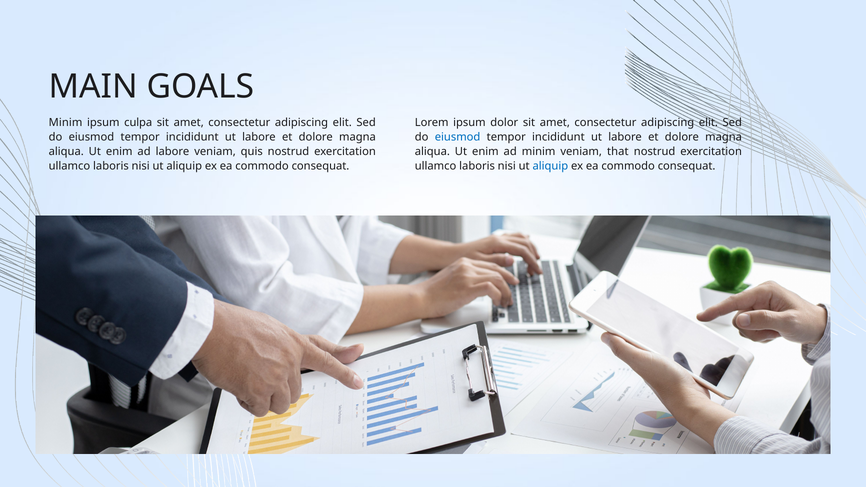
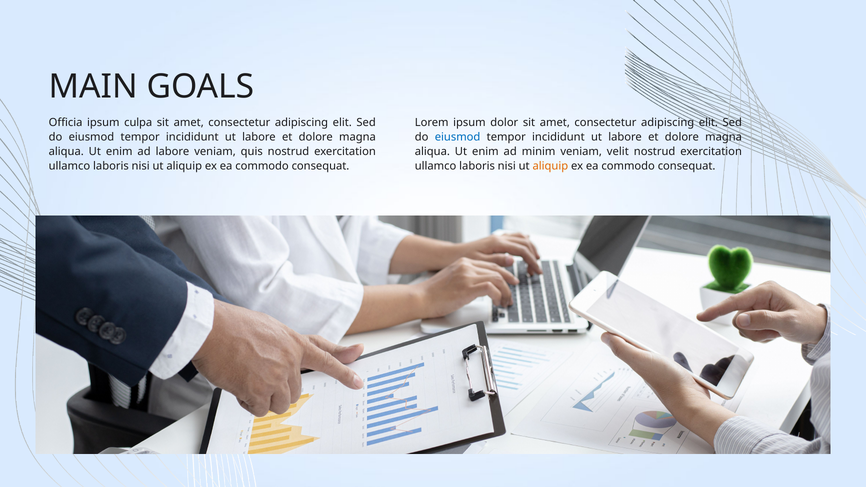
Minim: Minim -> Officia (66, 122)
that: that -> velit (618, 152)
aliquip colour: blue -> orange (550, 166)
